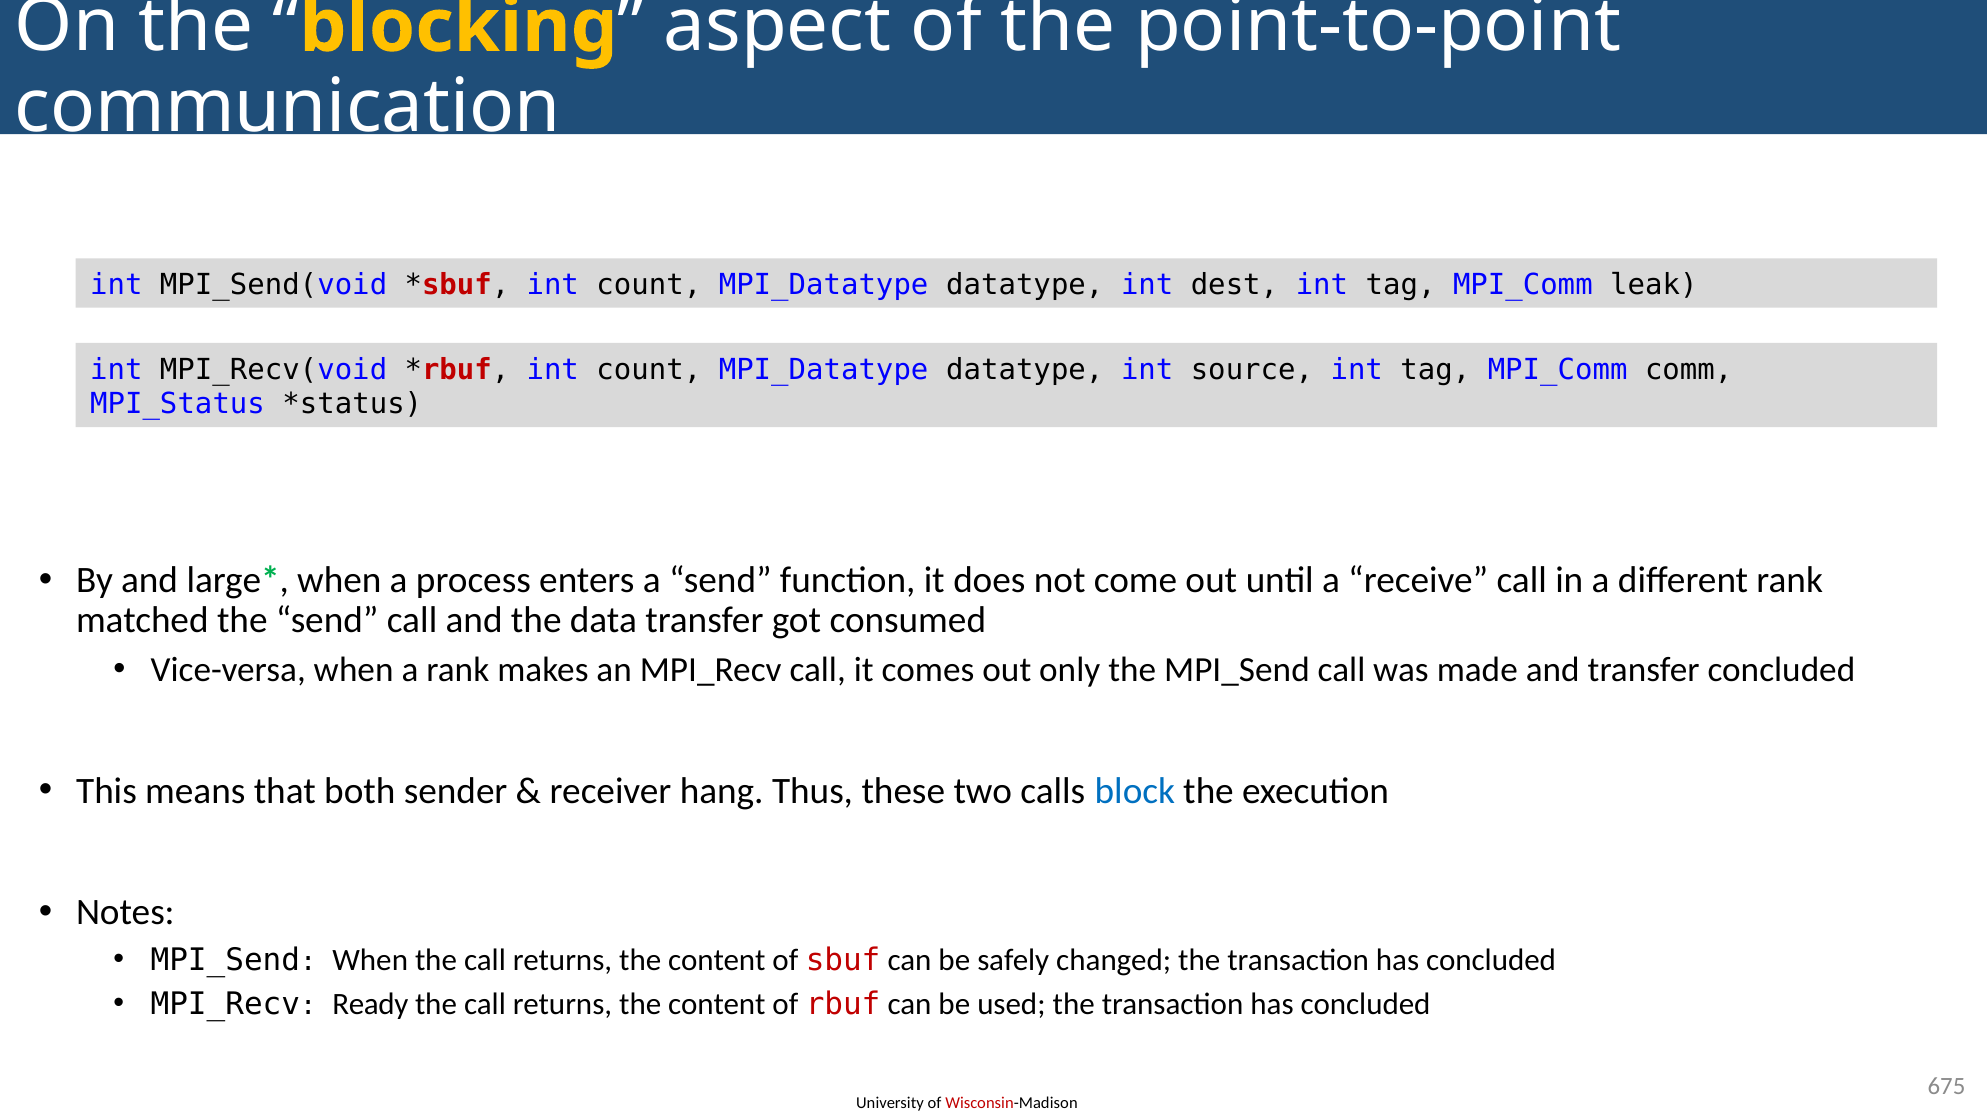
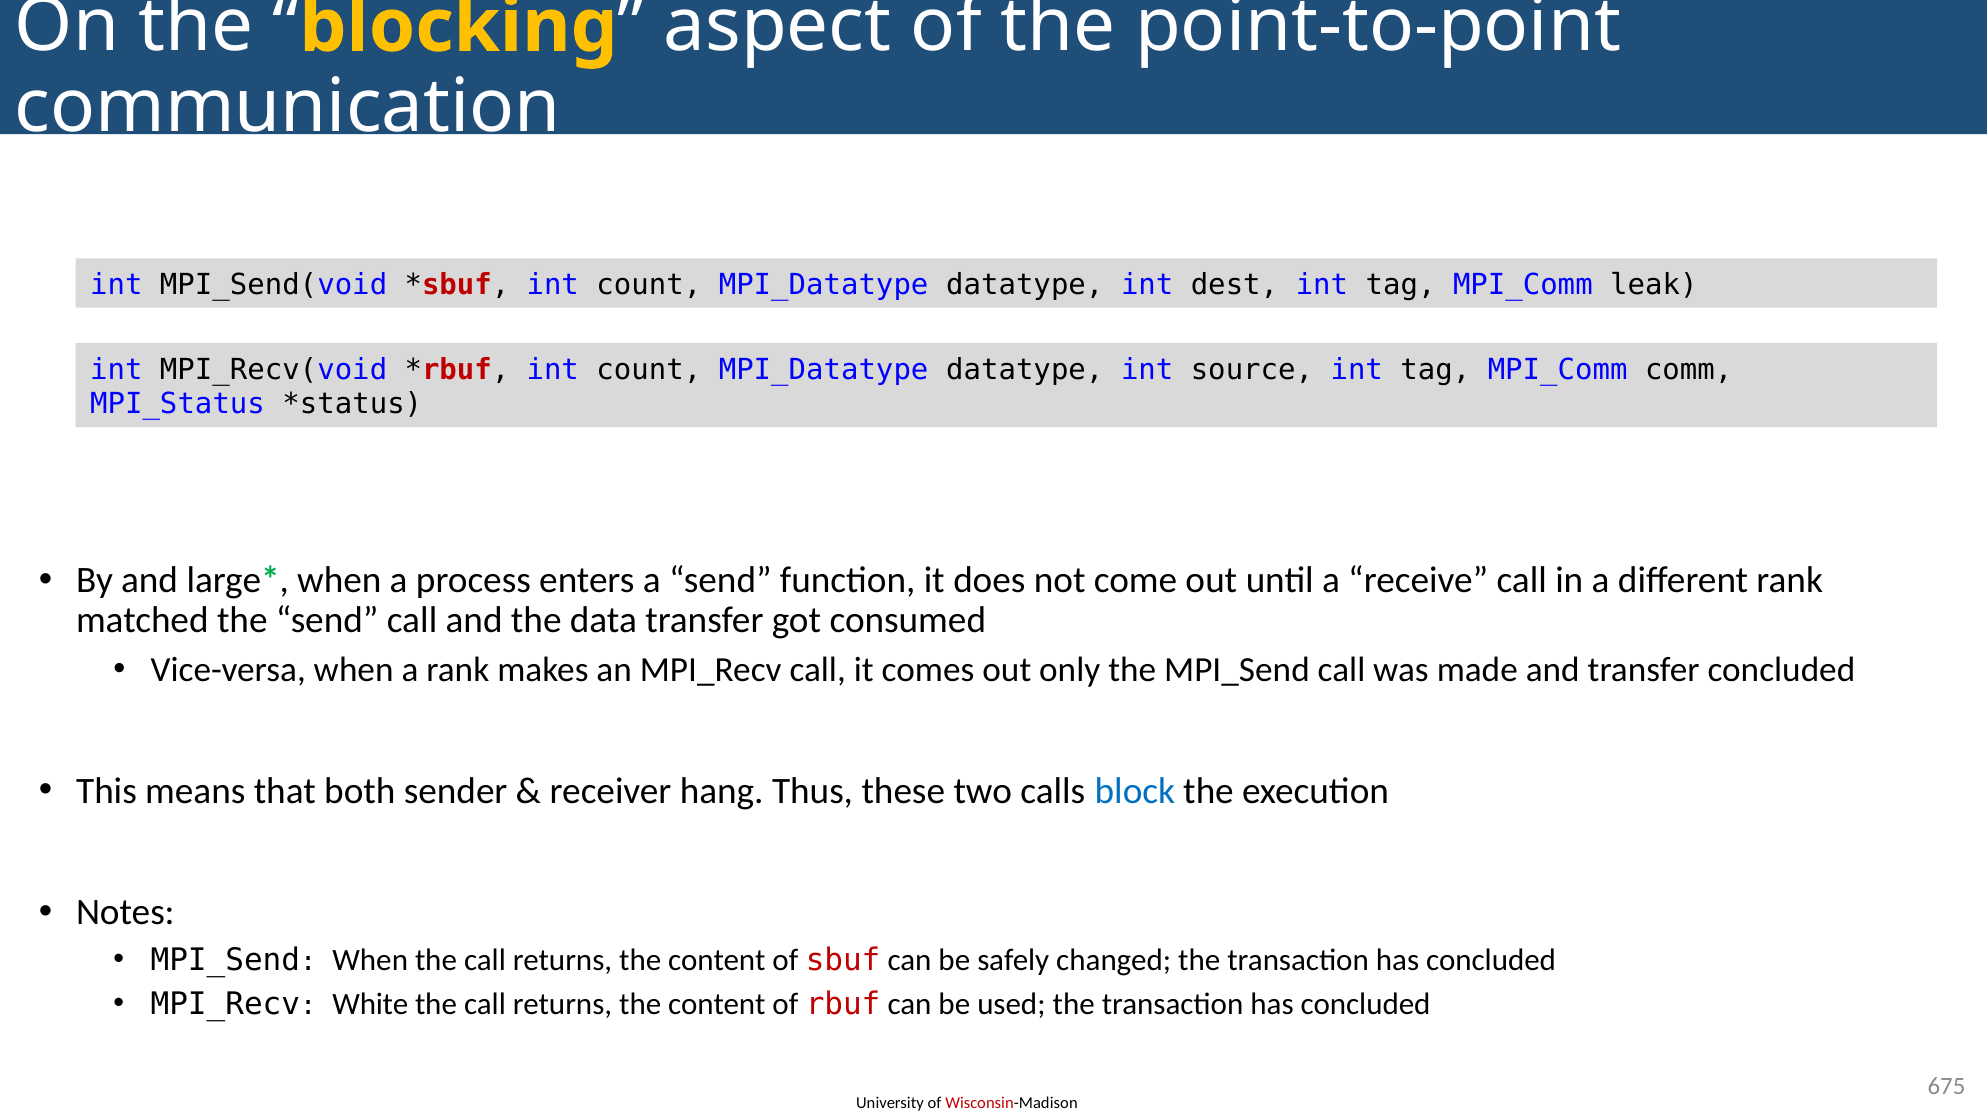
Ready: Ready -> White (370, 1003)
